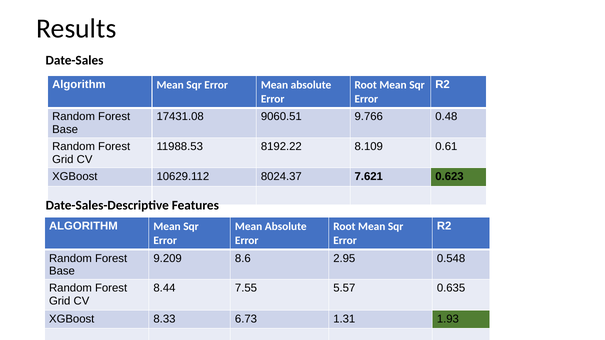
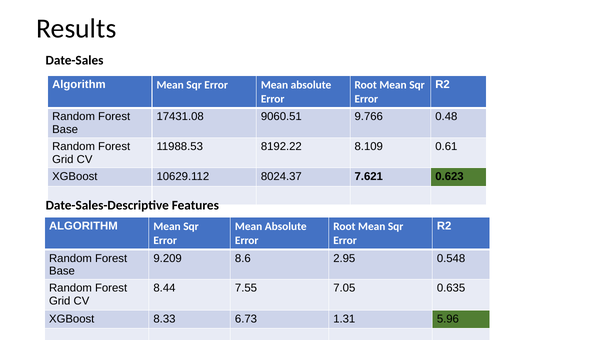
5.57: 5.57 -> 7.05 (344, 288)
1.93: 1.93 -> 5.96 (448, 319)
